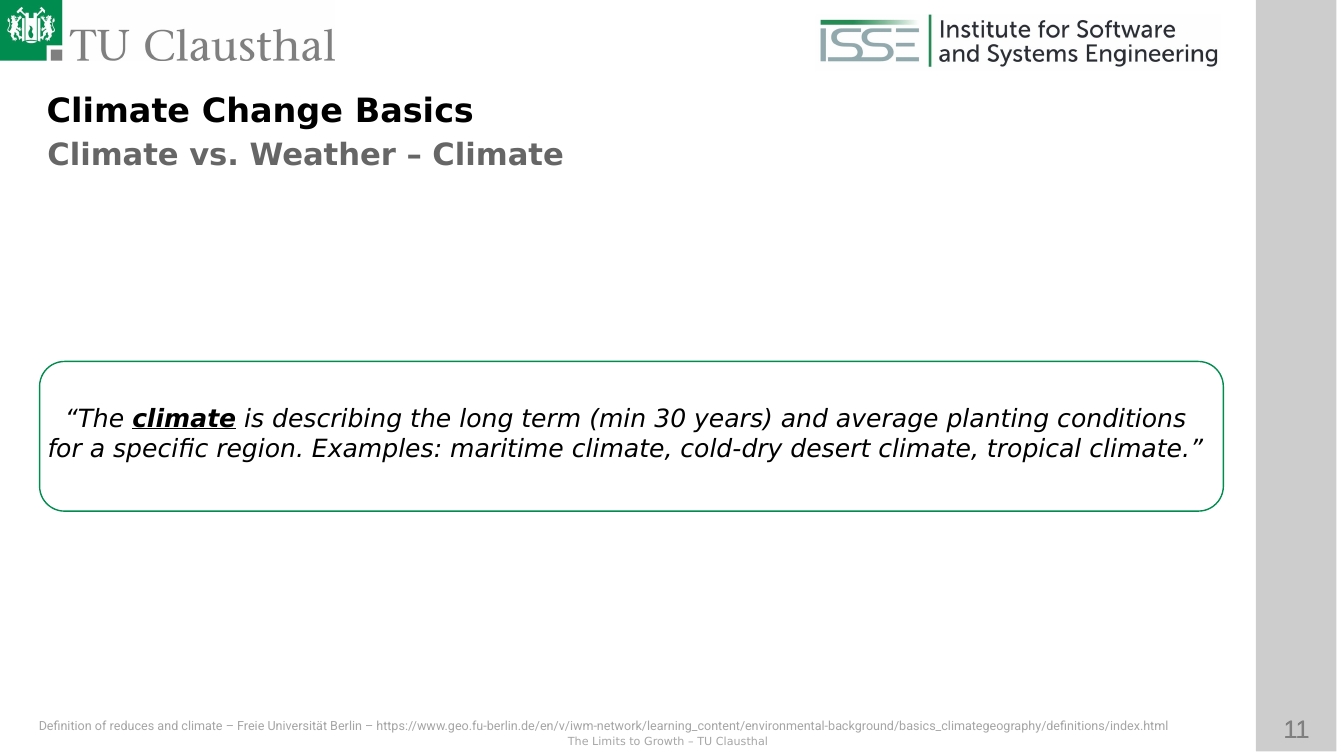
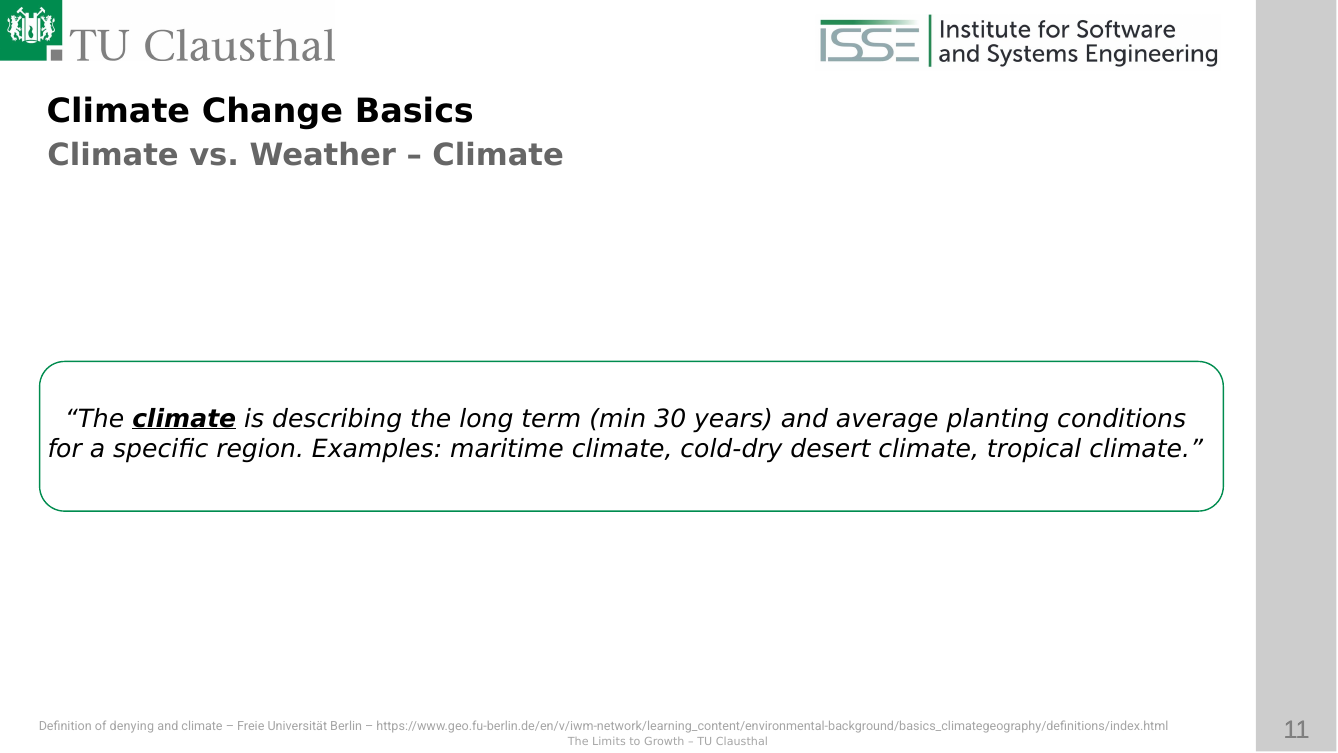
reduces: reduces -> denying (132, 726)
